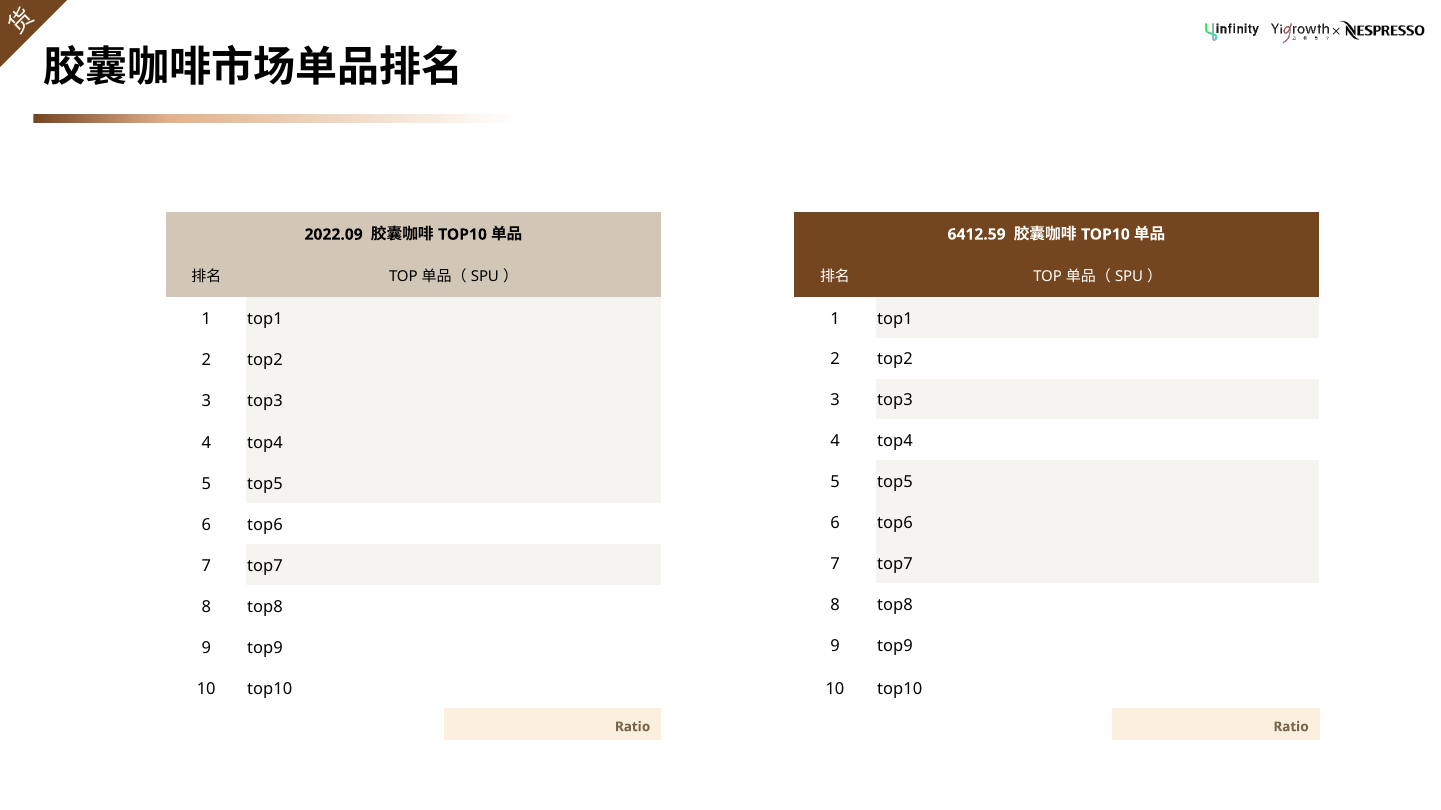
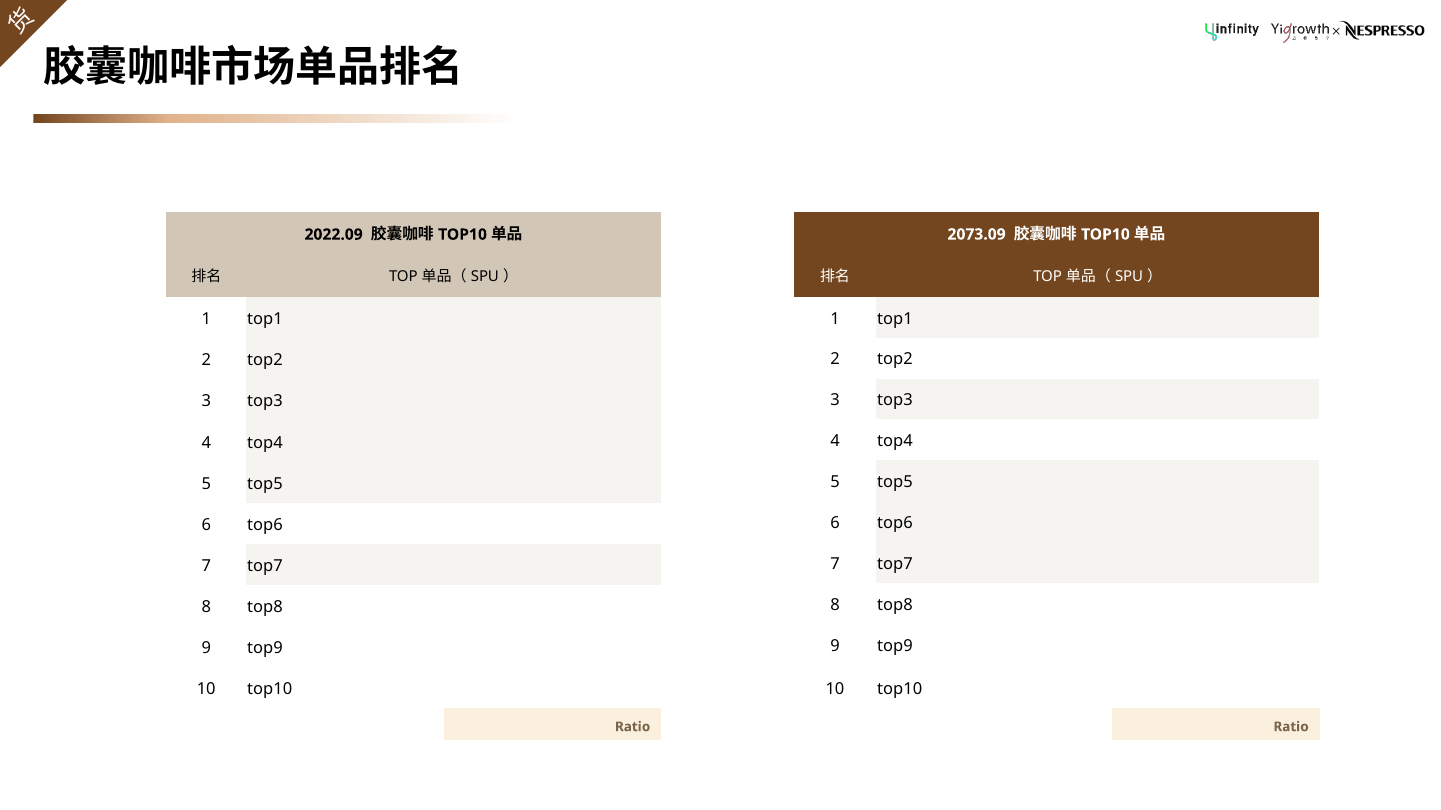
6412.59: 6412.59 -> 2073.09 (977, 235)
